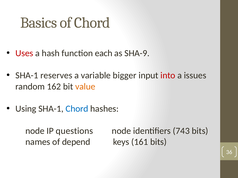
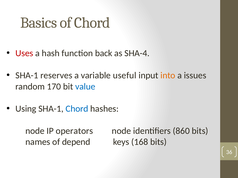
each: each -> back (104, 53)
SHA-9: SHA-9 -> SHA-4 (137, 53)
bigger: bigger -> useful (125, 76)
into colour: red -> orange (168, 76)
162: 162 -> 170 (54, 87)
value colour: orange -> blue (85, 87)
questions: questions -> operators (74, 131)
743: 743 -> 860 (181, 131)
161: 161 -> 168 (140, 142)
